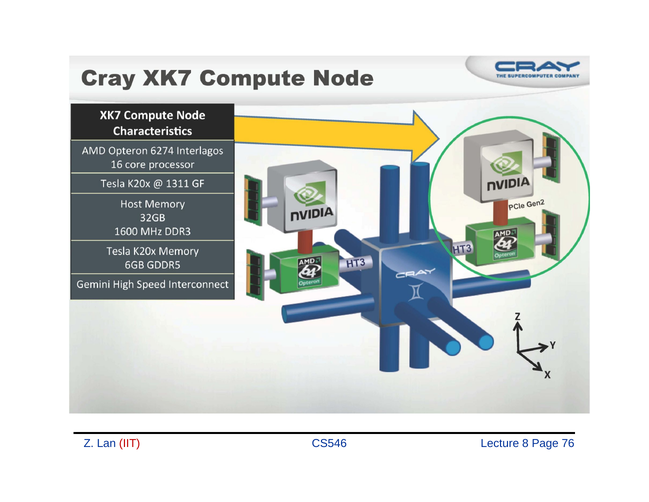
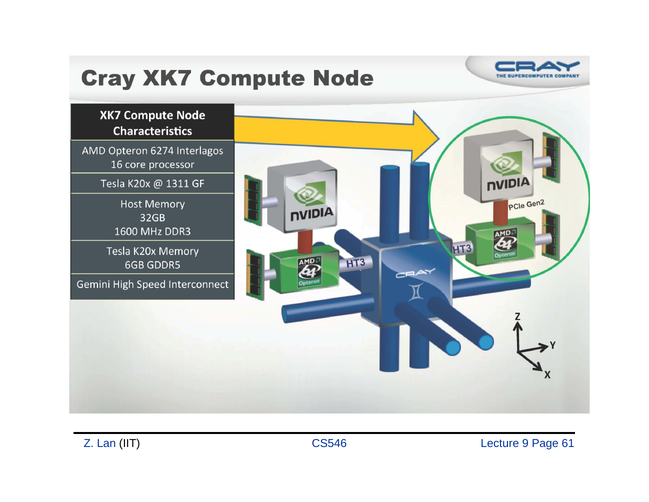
IIT colour: red -> black (130, 443)
8: 8 -> 9 (525, 443)
76: 76 -> 61 (568, 443)
